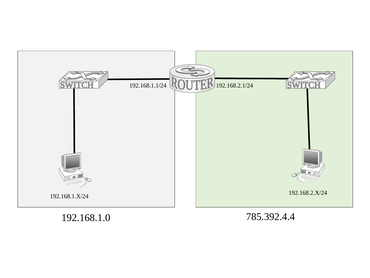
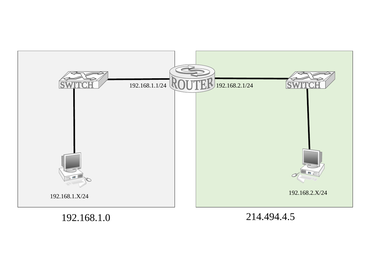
785.392.4.4: 785.392.4.4 -> 214.494.4.5 (270, 216)
